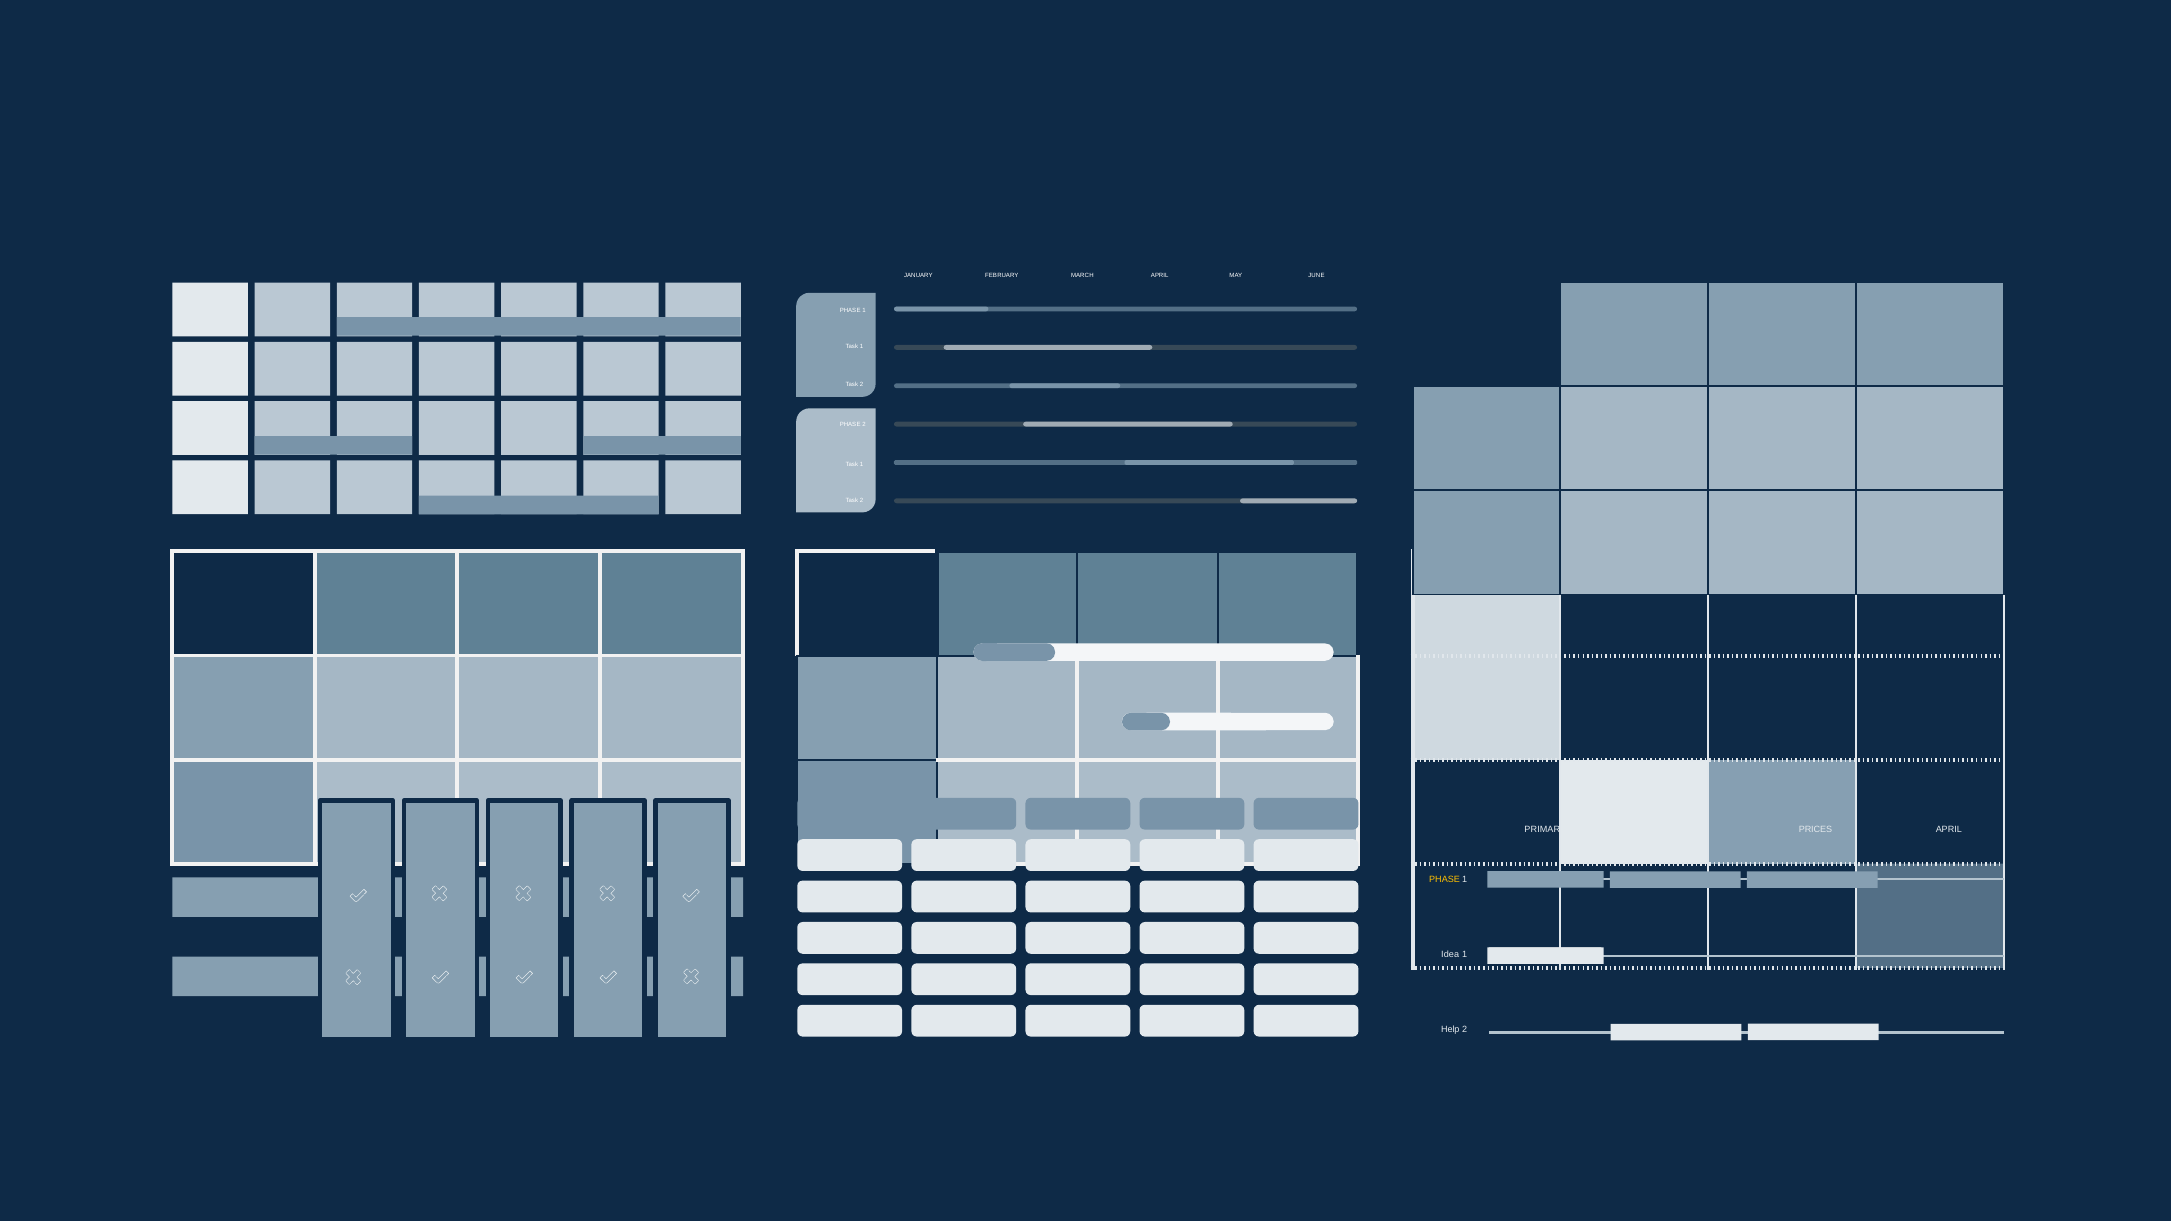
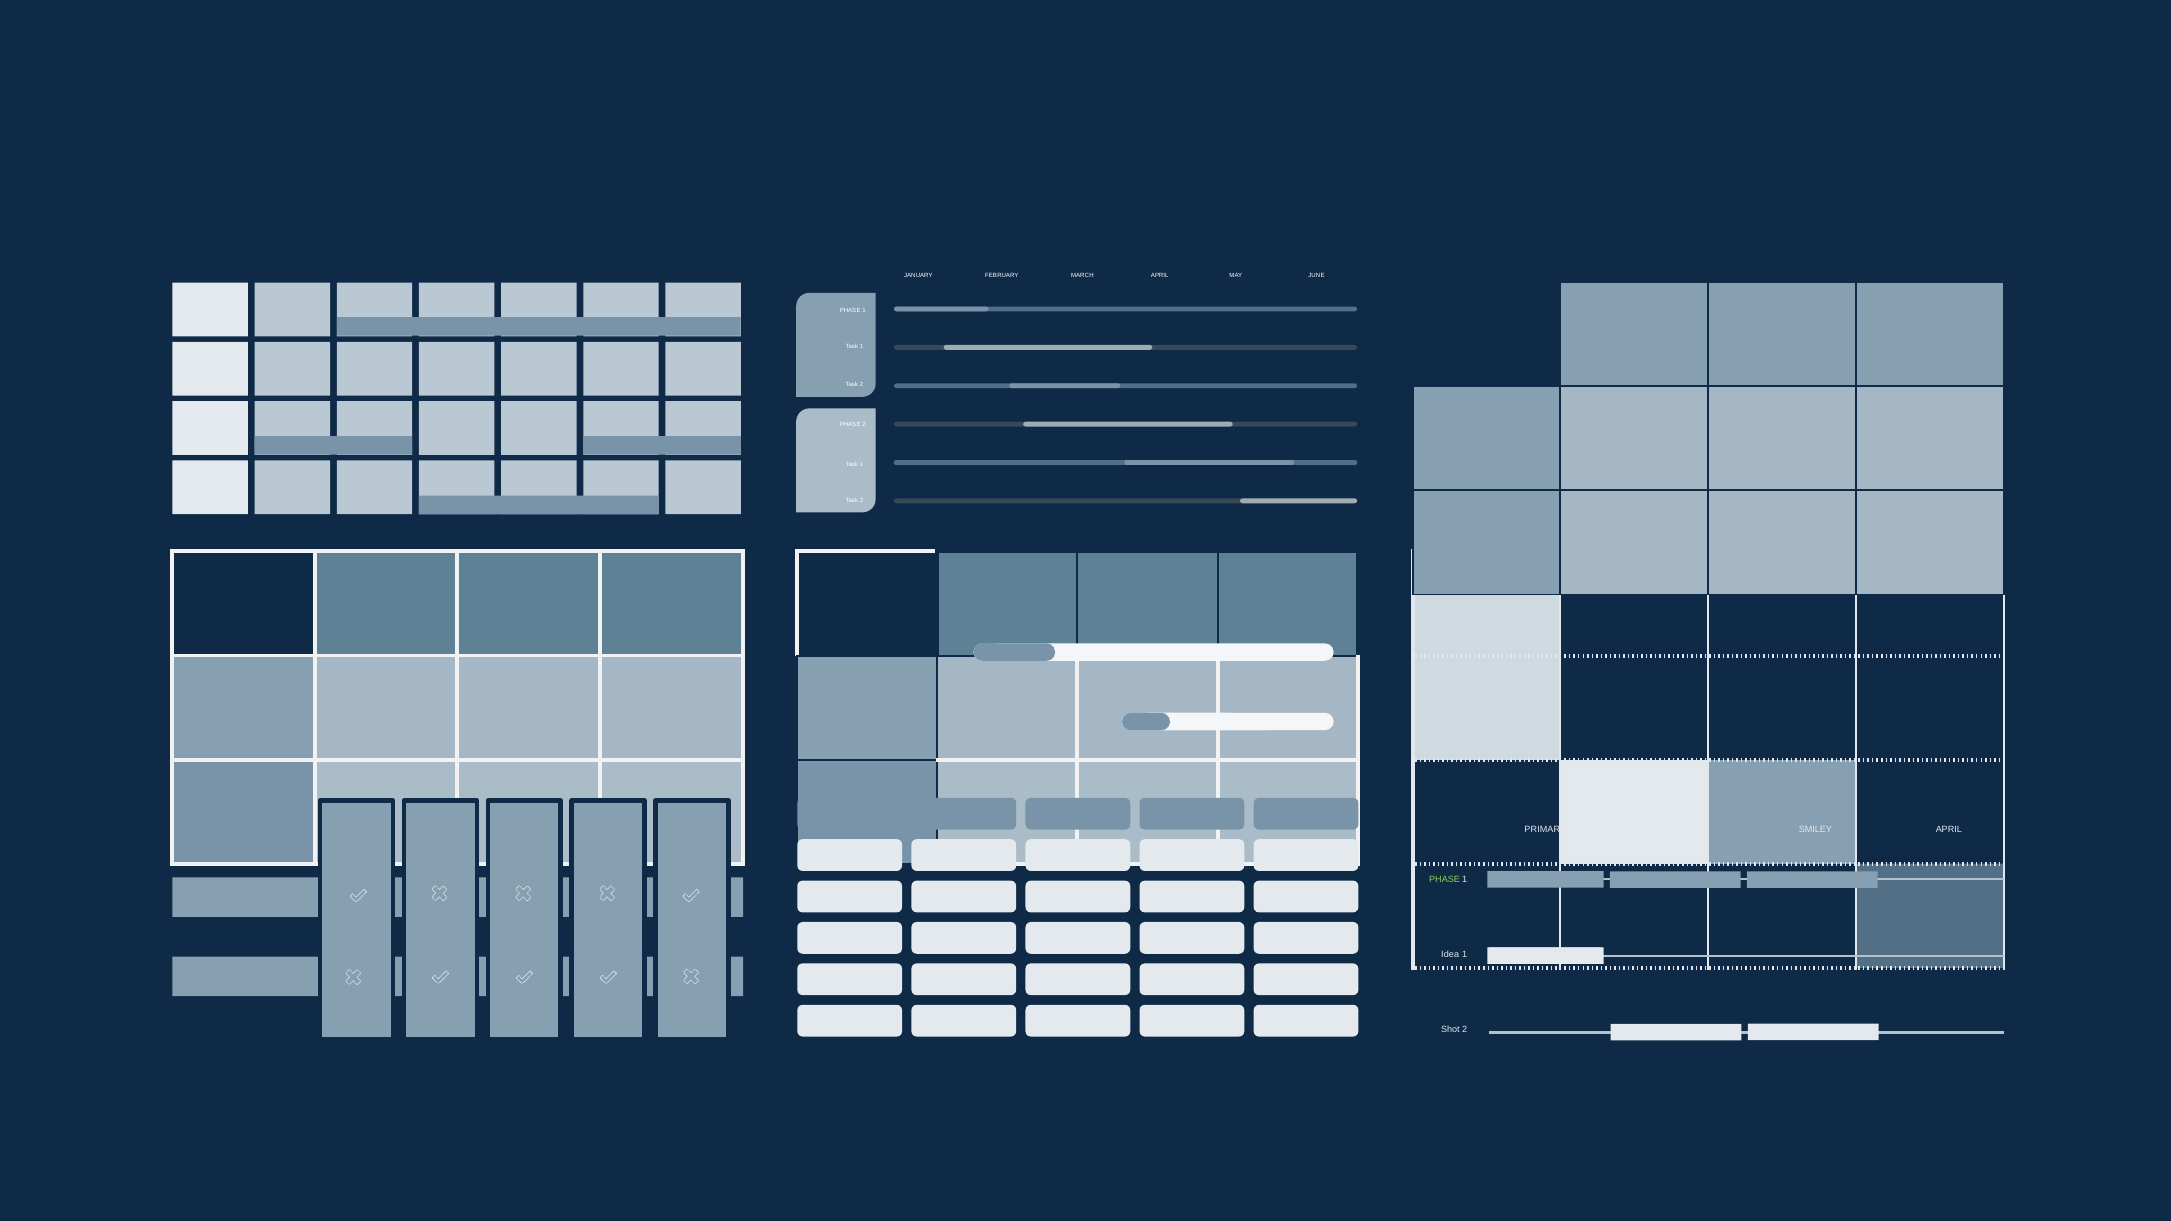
PRICES: PRICES -> SMILEY (1815, 830)
PHASE colour: yellow -> light green (1445, 880)
Help: Help -> Shot (1450, 1030)
